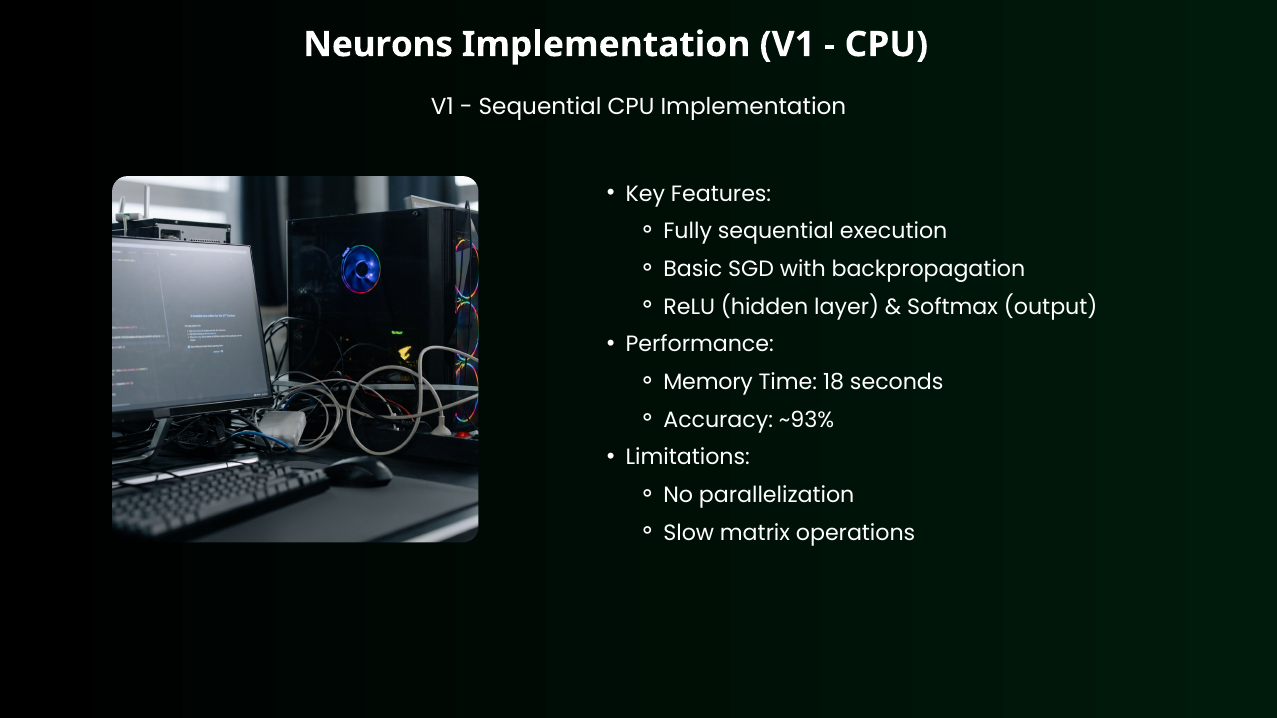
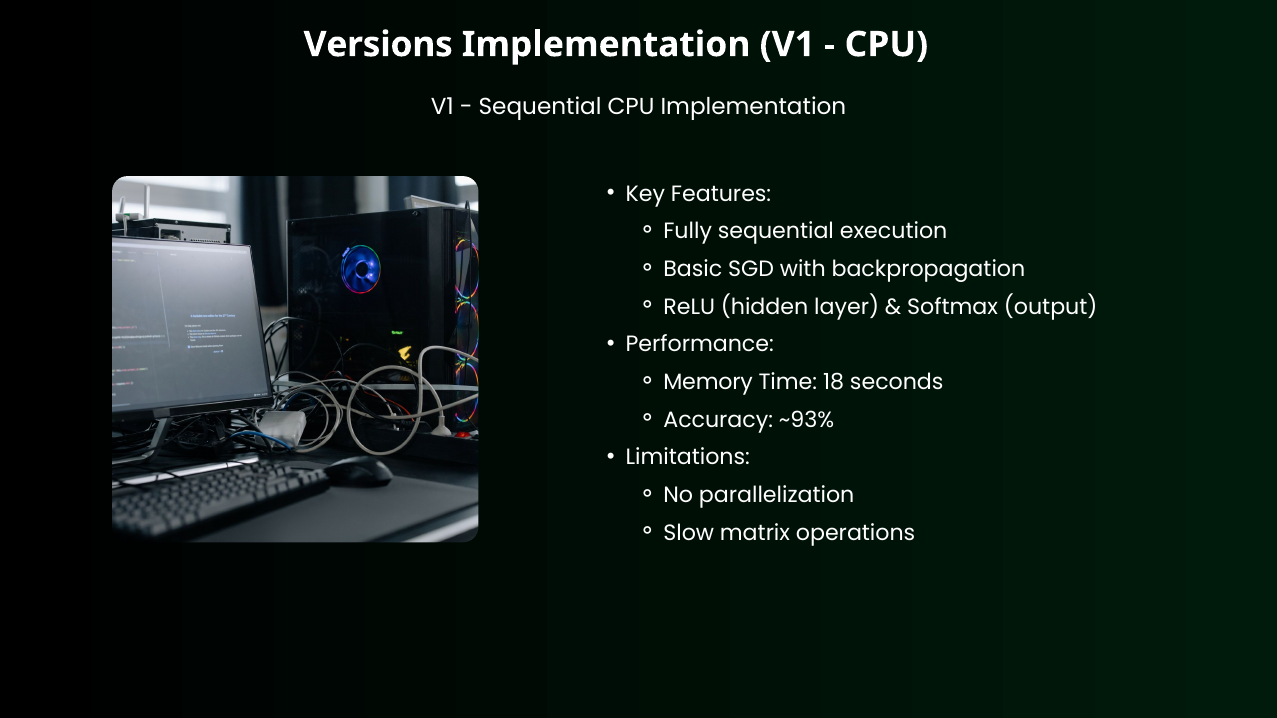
Neurons: Neurons -> Versions (378, 45)
